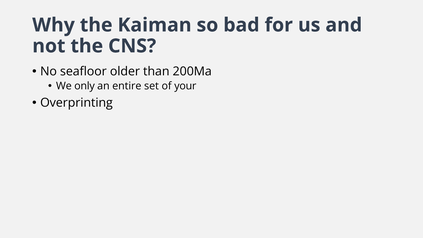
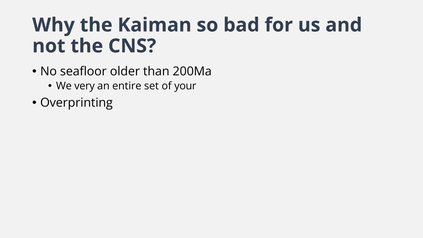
only: only -> very (85, 86)
